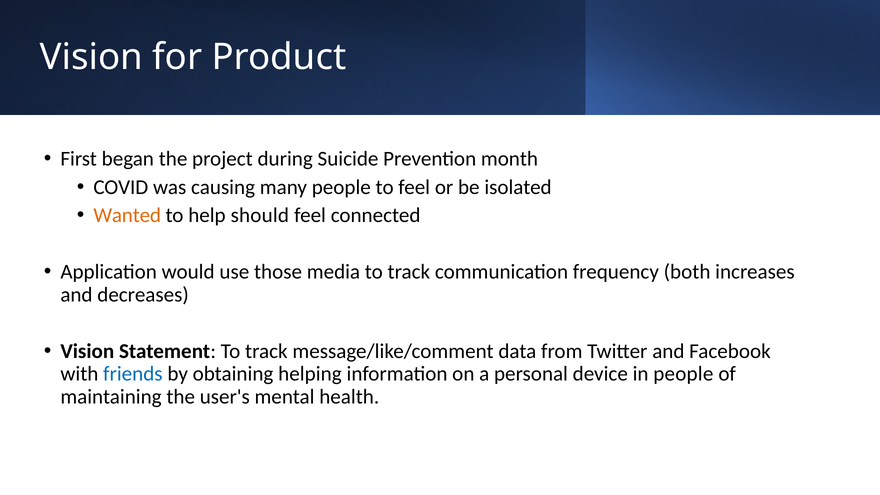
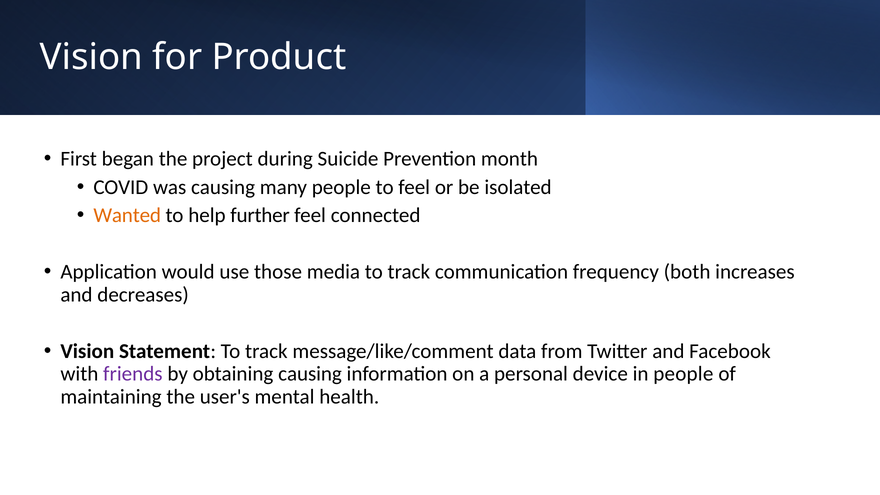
should: should -> further (260, 215)
friends colour: blue -> purple (133, 374)
obtaining helping: helping -> causing (310, 374)
